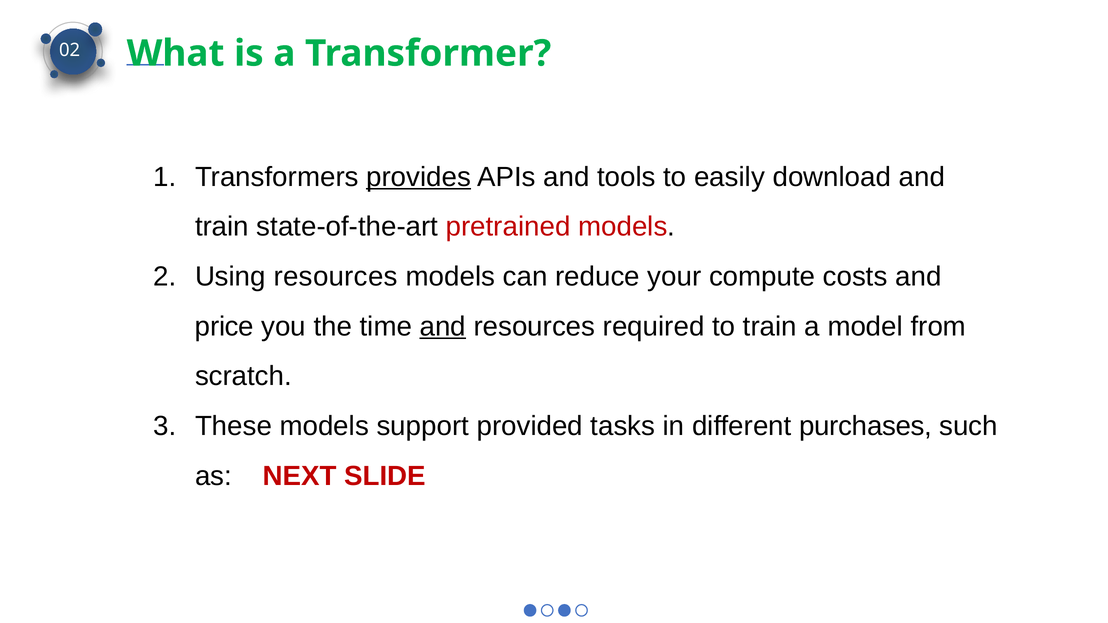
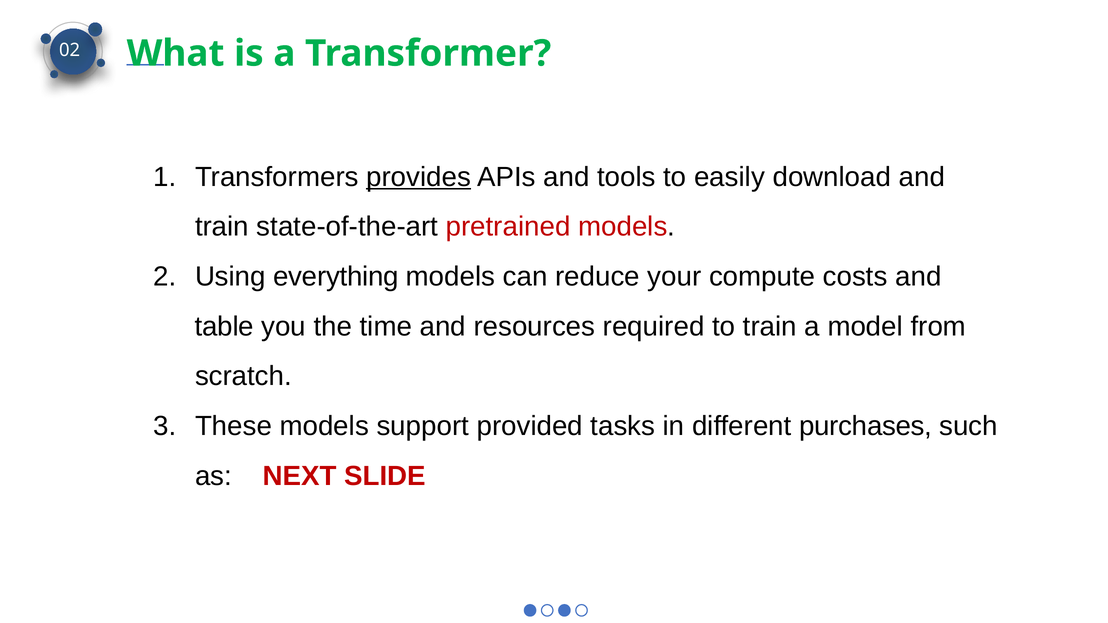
Using resources: resources -> everything (336, 277)
price: price -> table (224, 327)
and underline: present -> none (443, 327)
